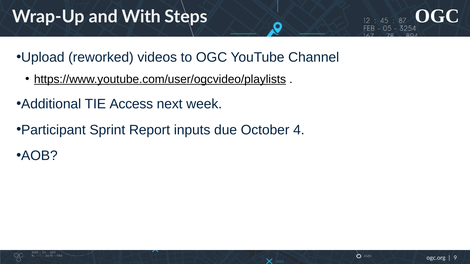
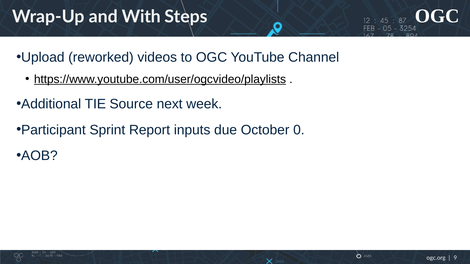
Access: Access -> Source (131, 104)
4: 4 -> 0 (299, 130)
